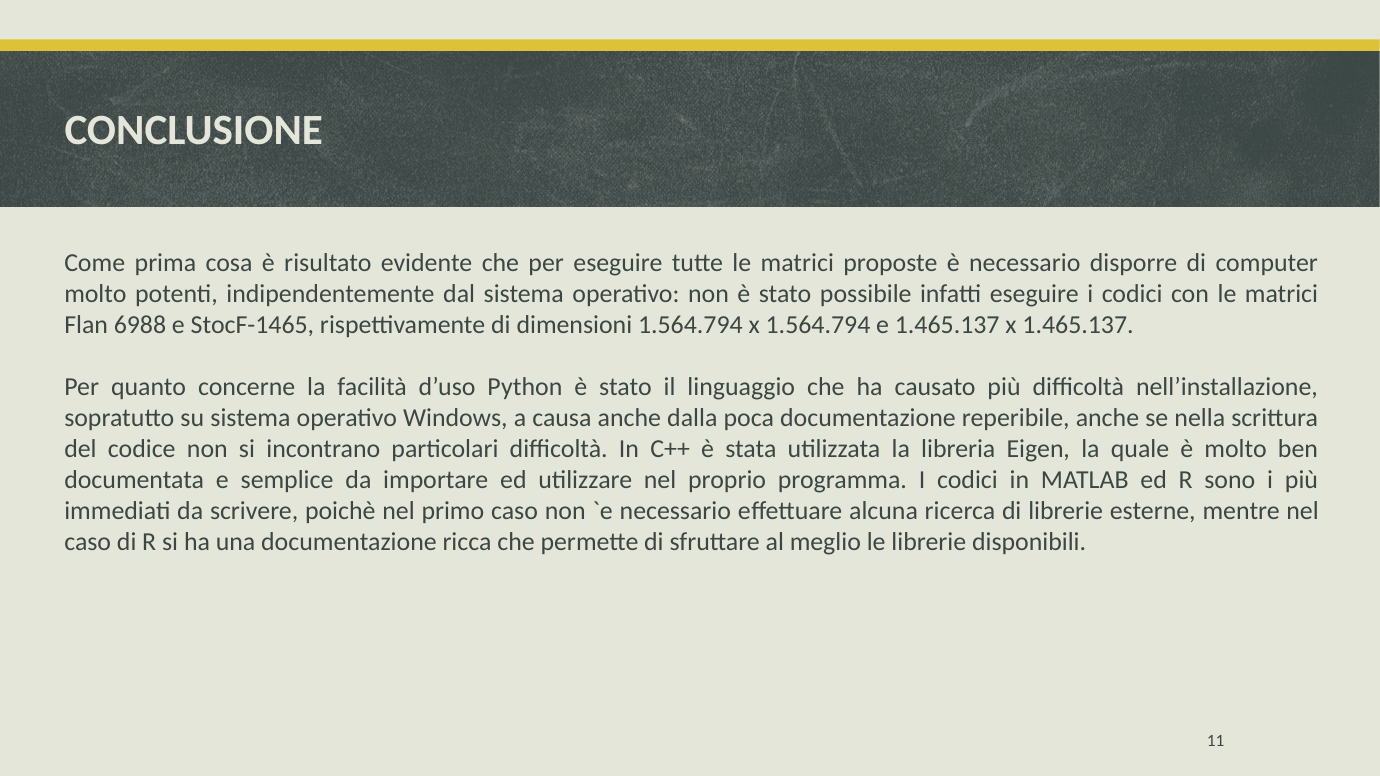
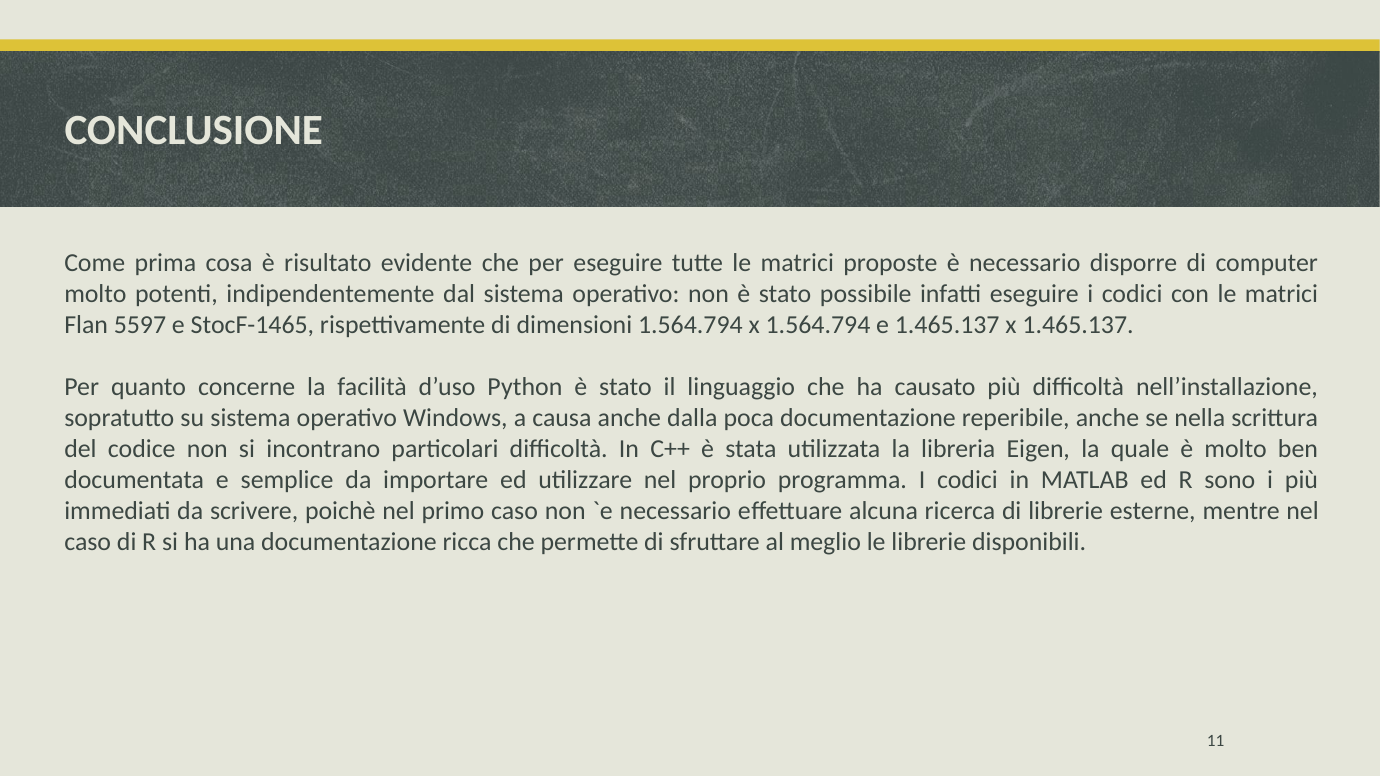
6988: 6988 -> 5597 (140, 325)
